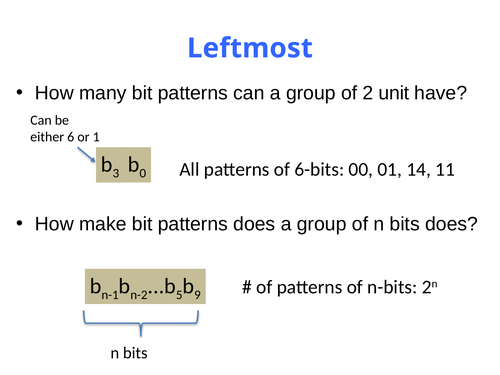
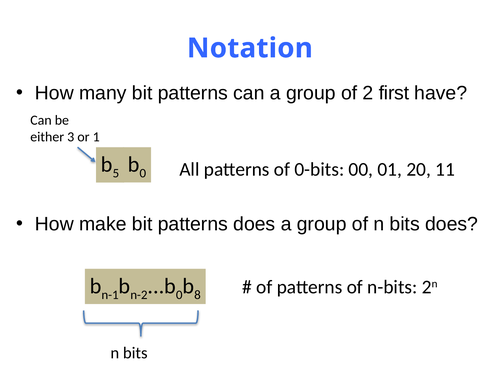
Leftmost: Leftmost -> Notation (250, 48)
unit: unit -> first (394, 93)
6: 6 -> 3 (71, 137)
3: 3 -> 5 (116, 173)
6-bits: 6-bits -> 0-bits (319, 169)
14: 14 -> 20 (419, 169)
5: 5 -> 0 (179, 295)
9: 9 -> 8 (197, 295)
